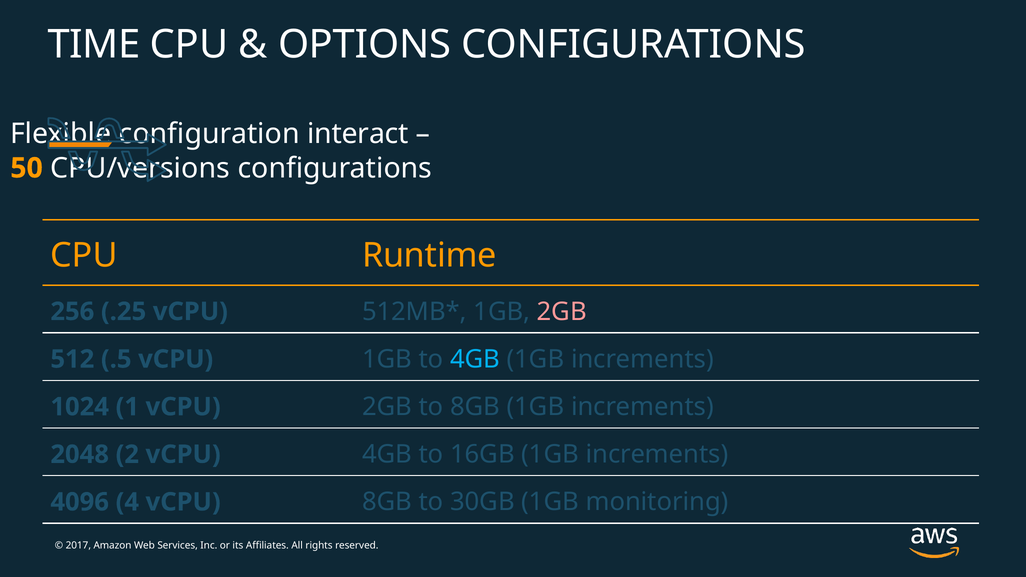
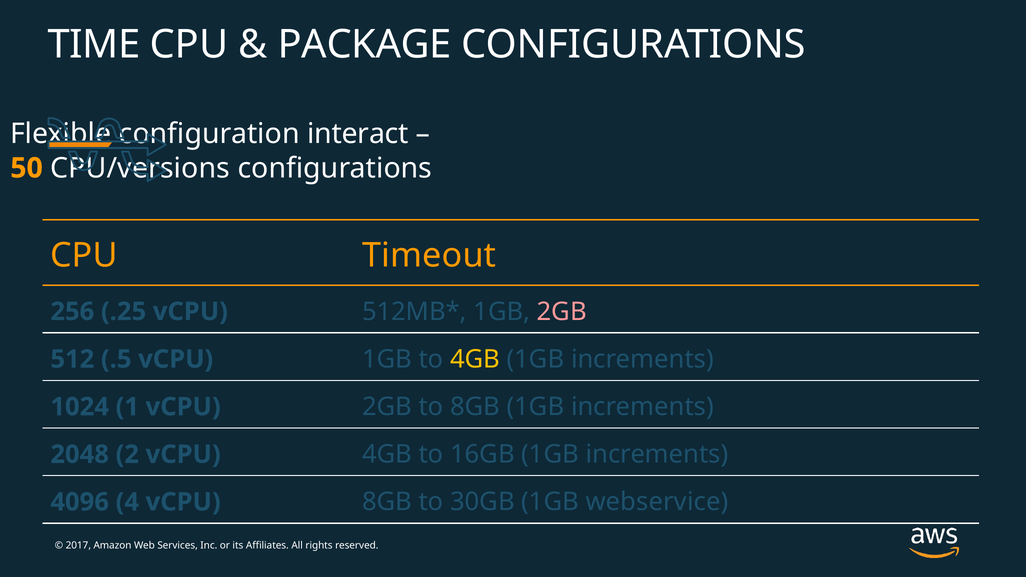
OPTIONS: OPTIONS -> PACKAGE (365, 45)
Runtime: Runtime -> Timeout (429, 256)
4GB colour: light blue -> yellow (475, 359)
monitoring: monitoring -> webservice (657, 502)
